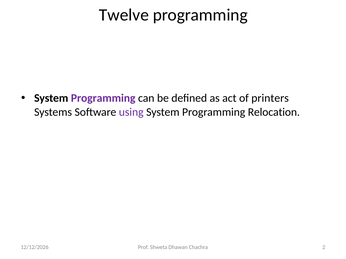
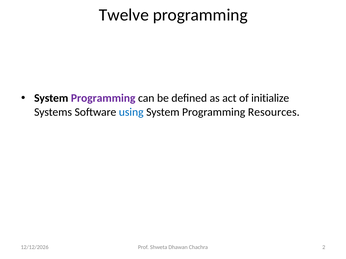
printers: printers -> initialize (270, 98)
using colour: purple -> blue (131, 112)
Relocation: Relocation -> Resources (274, 112)
